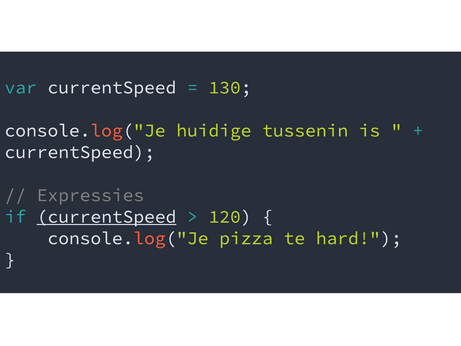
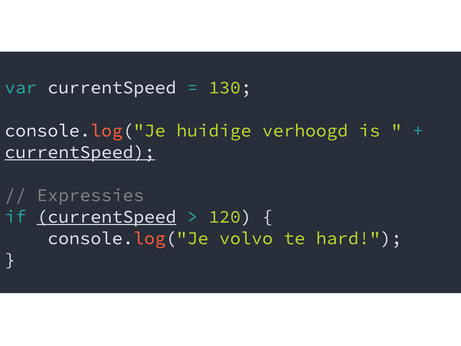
tussenin: tussenin -> verhoogd (305, 130)
currentSpeed underline: none -> present (80, 152)
pizza: pizza -> volvo (246, 238)
